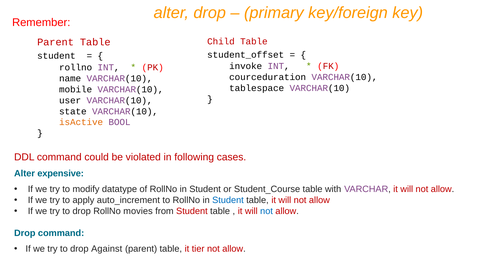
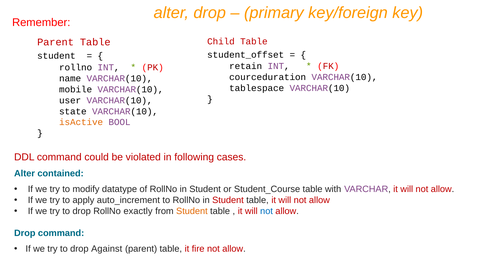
invoke: invoke -> retain (246, 66)
expensive: expensive -> contained (61, 174)
Student colour: blue -> red (228, 201)
movies: movies -> exactly (138, 212)
Student colour: red -> orange (192, 212)
tier: tier -> fire (198, 249)
